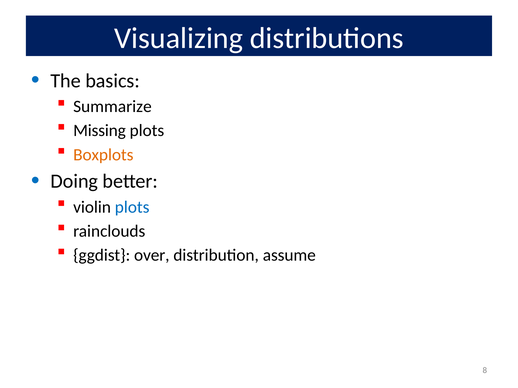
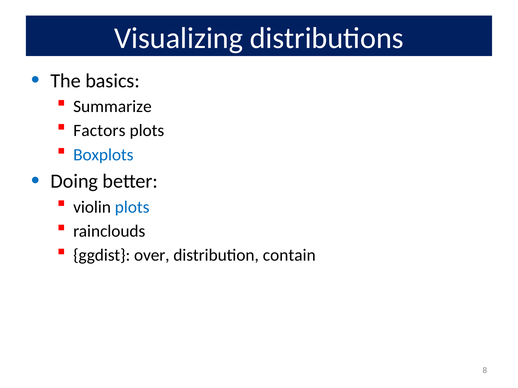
Missing: Missing -> Factors (99, 131)
Boxplots colour: orange -> blue (103, 155)
assume: assume -> contain (289, 256)
